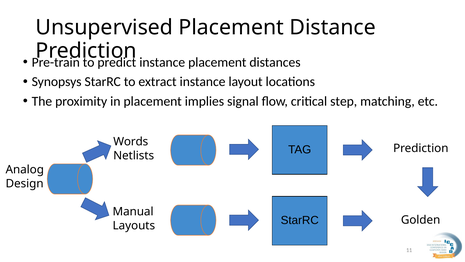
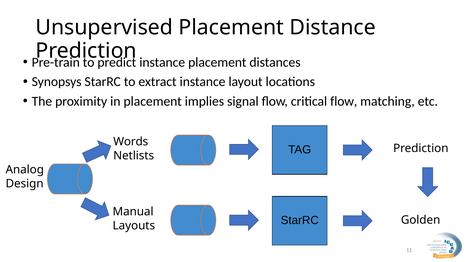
critical step: step -> flow (344, 101)
